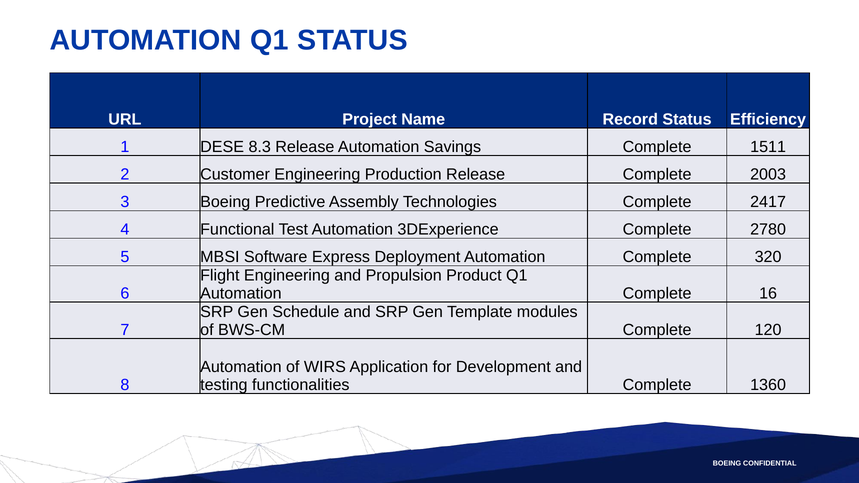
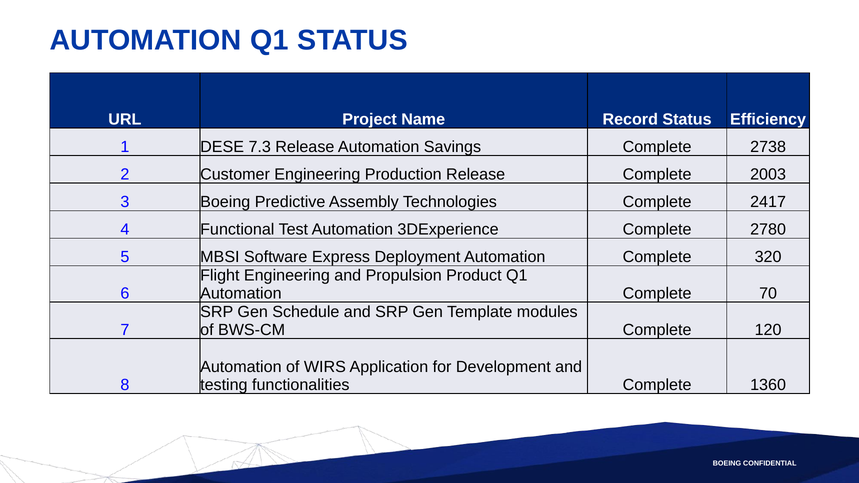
8.3: 8.3 -> 7.3 (260, 147)
1511: 1511 -> 2738 (768, 147)
16: 16 -> 70 (768, 293)
